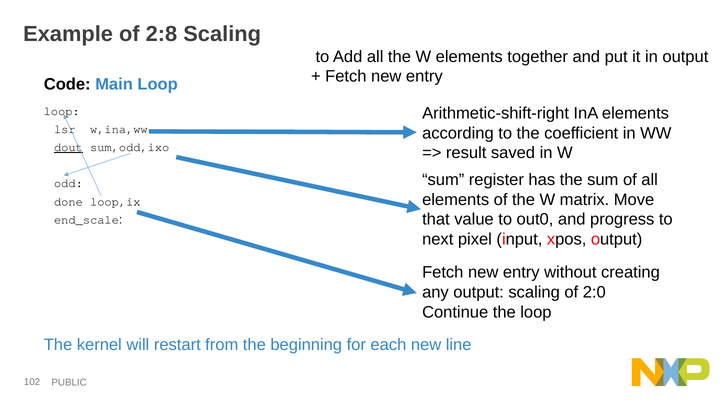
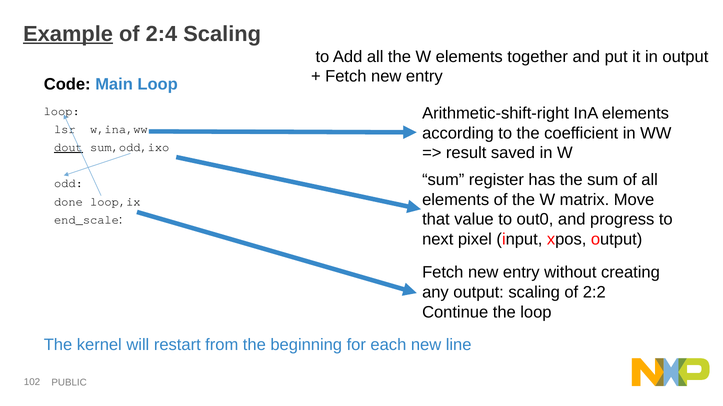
Example underline: none -> present (68, 34)
2:8: 2:8 -> 2:4 (161, 34)
2:0: 2:0 -> 2:2 (594, 293)
